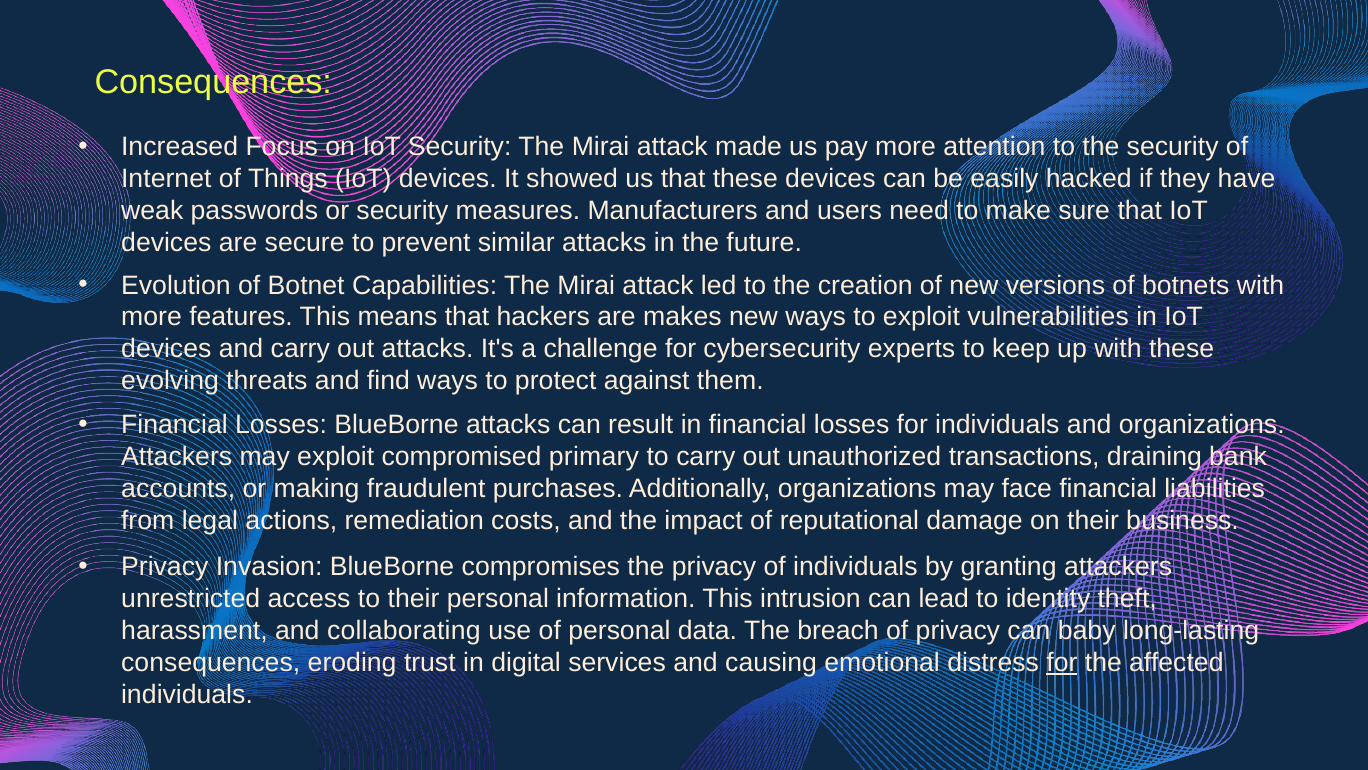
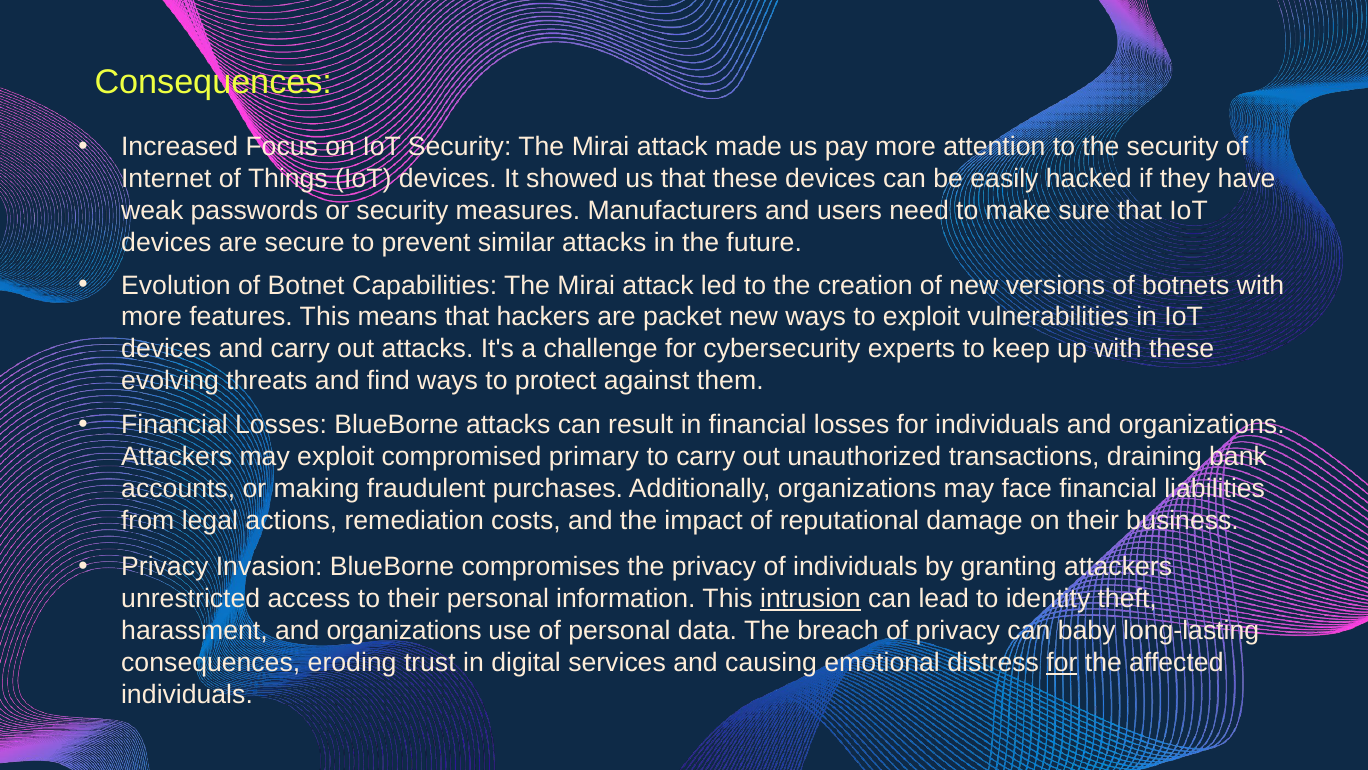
makes: makes -> packet (682, 317)
intrusion underline: none -> present (810, 598)
harassment and collaborating: collaborating -> organizations (404, 630)
